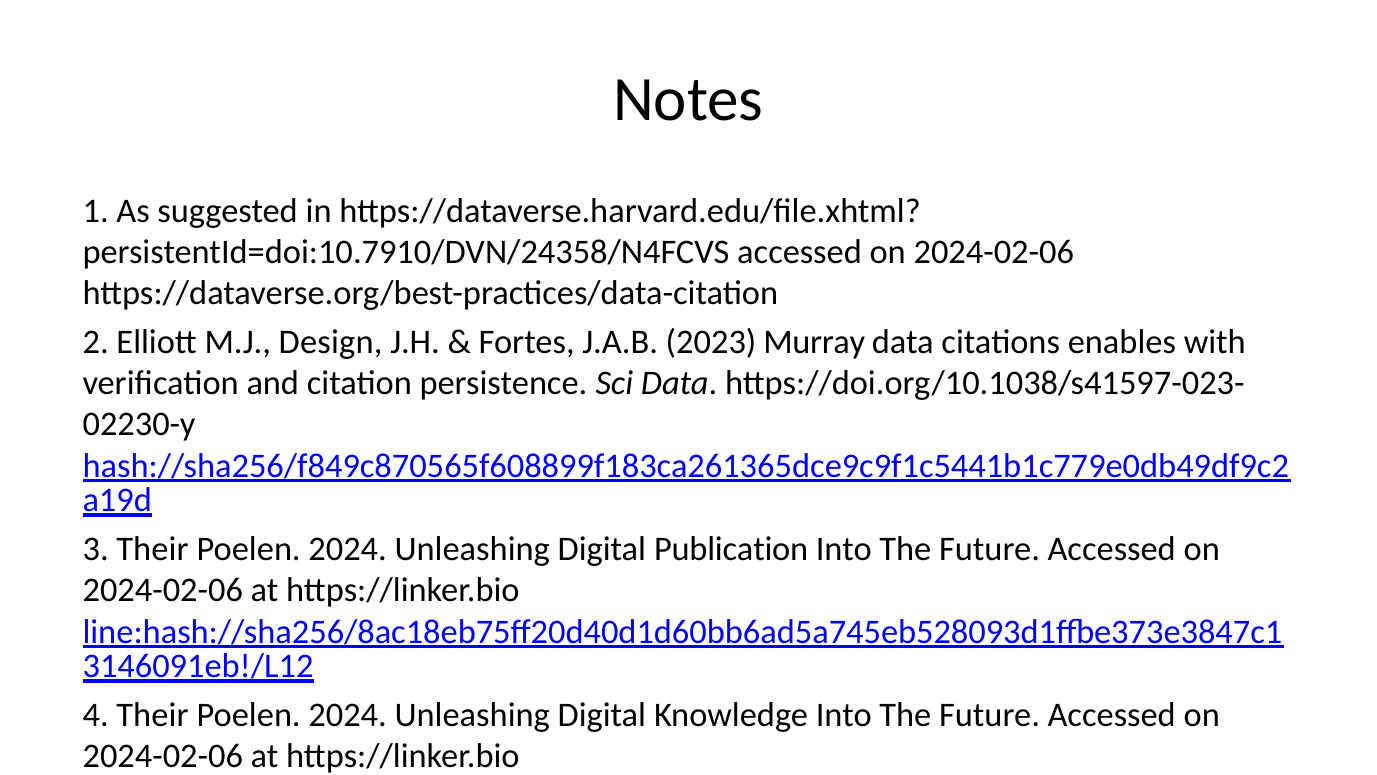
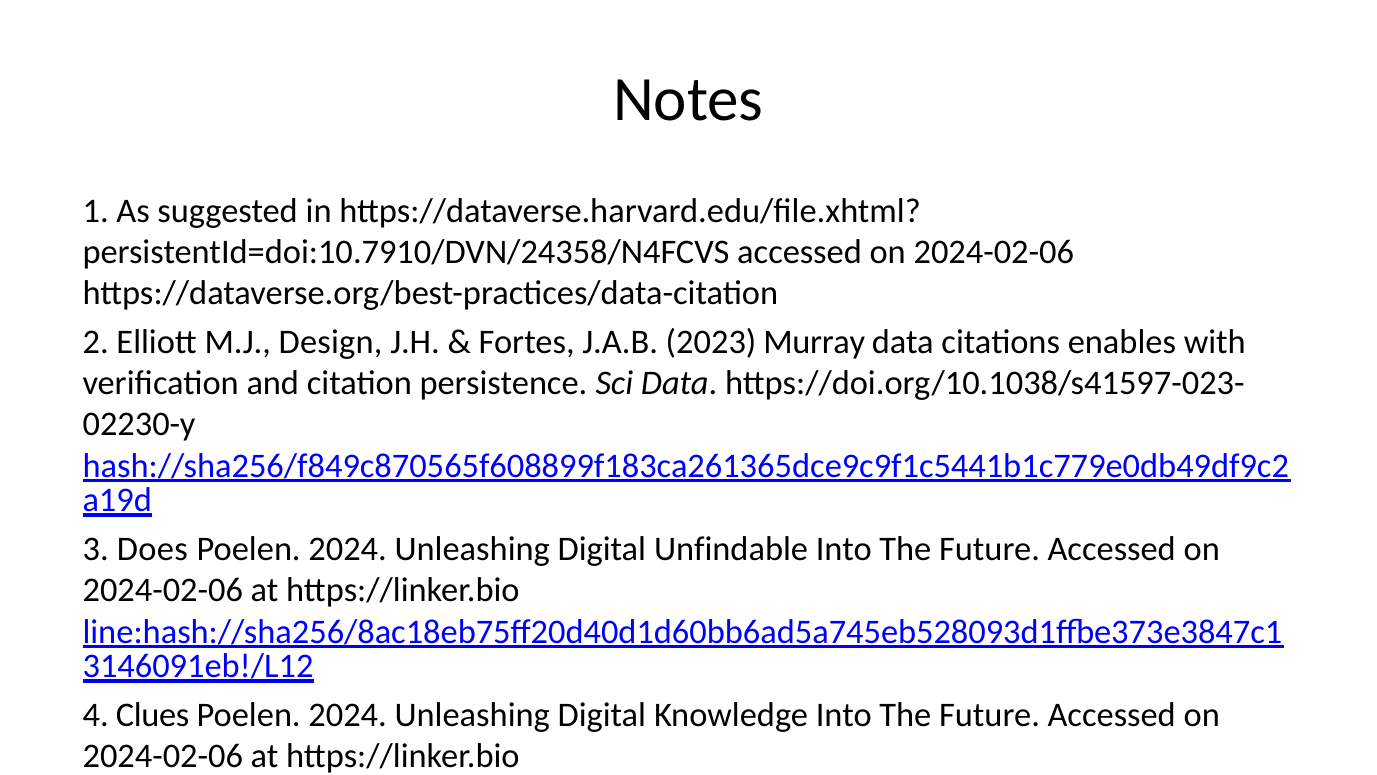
3 Their: Their -> Does (152, 549)
Publication: Publication -> Unfindable (731, 549)
4 Their: Their -> Clues (153, 715)
